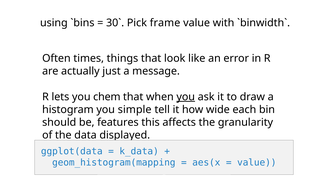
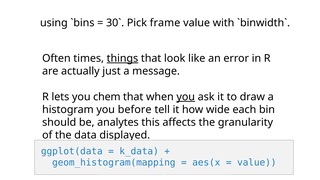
things underline: none -> present (122, 58)
simple: simple -> before (135, 110)
features: features -> analytes (118, 122)
